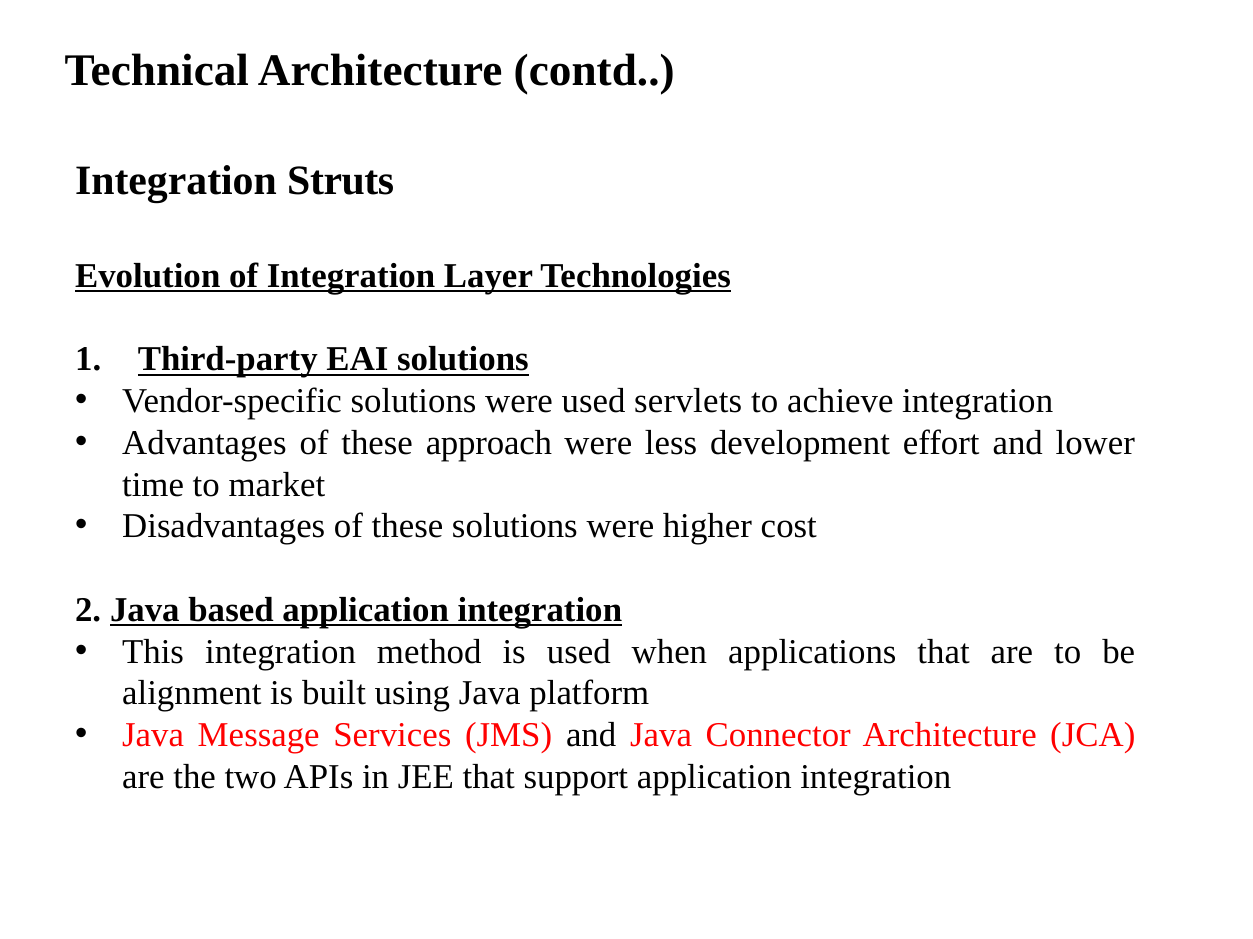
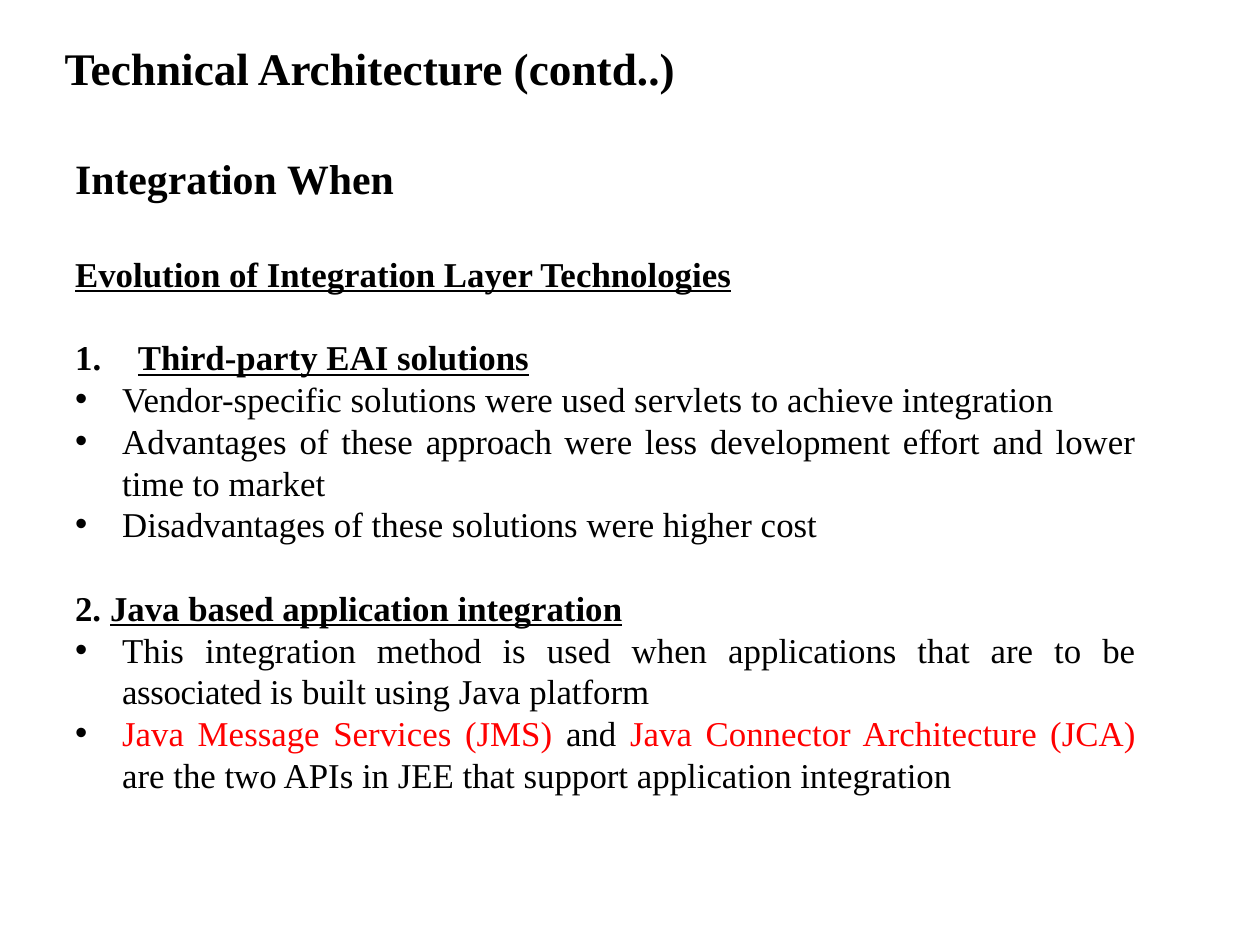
Integration Struts: Struts -> When (341, 180)
alignment: alignment -> associated (192, 694)
